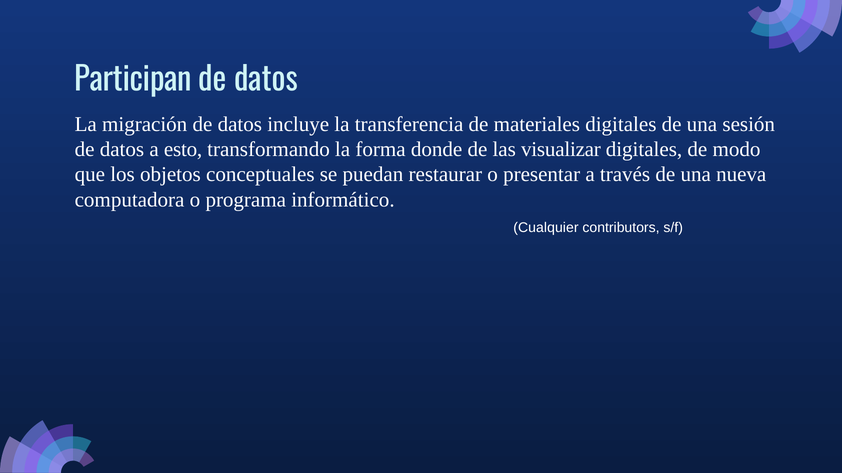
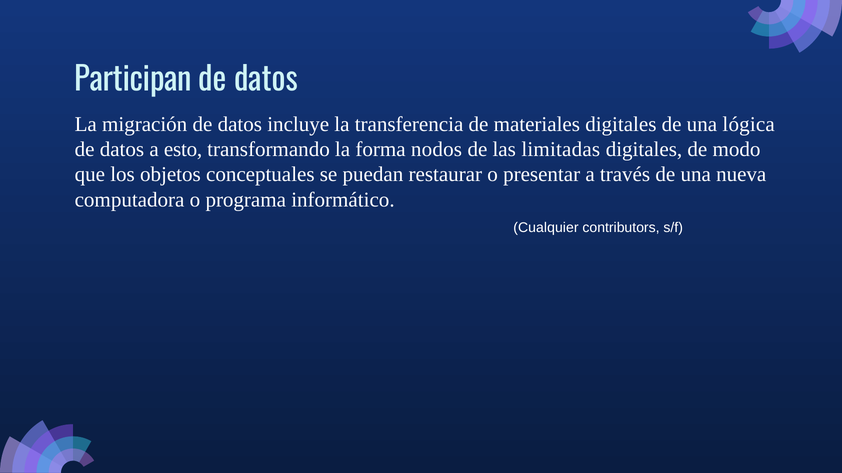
sesión: sesión -> lógica (749, 124)
donde: donde -> nodos (436, 150)
visualizar: visualizar -> limitadas (561, 150)
